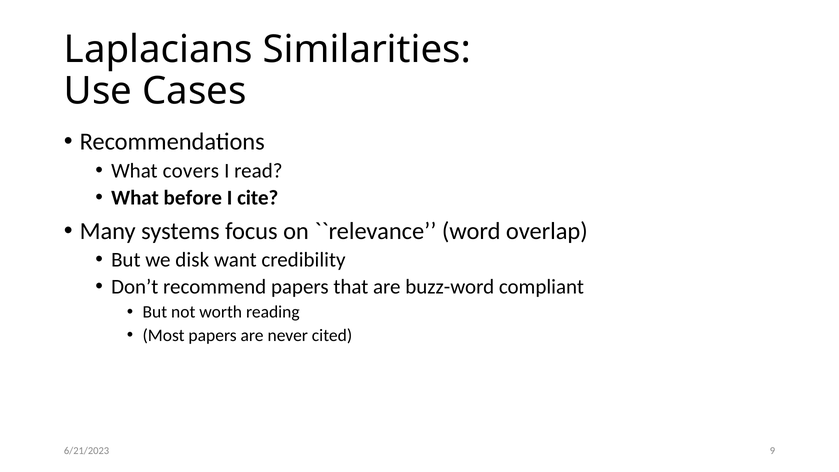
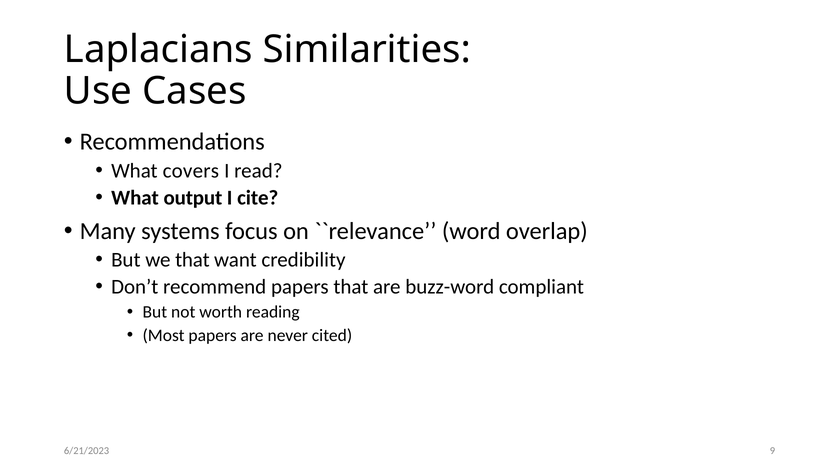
before: before -> output (193, 198)
we disk: disk -> that (192, 260)
